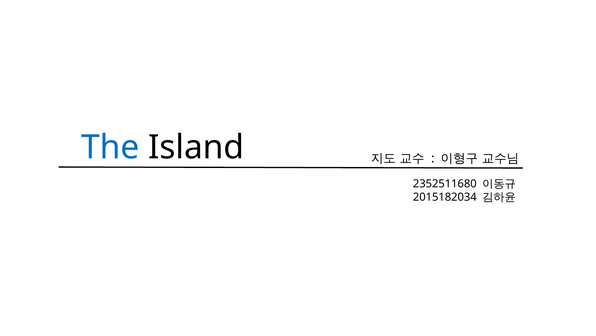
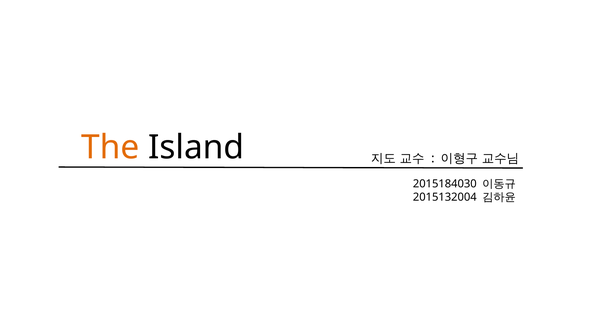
The colour: blue -> orange (110, 147)
2352511680: 2352511680 -> 2015184030 (445, 183)
2015182034: 2015182034 -> 2015132004 (445, 197)
